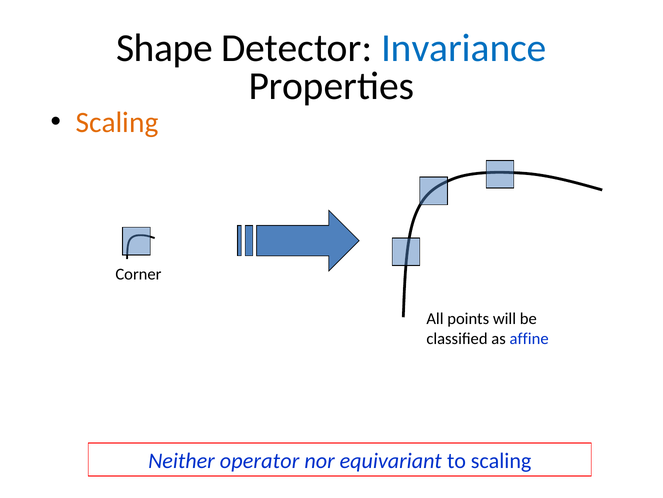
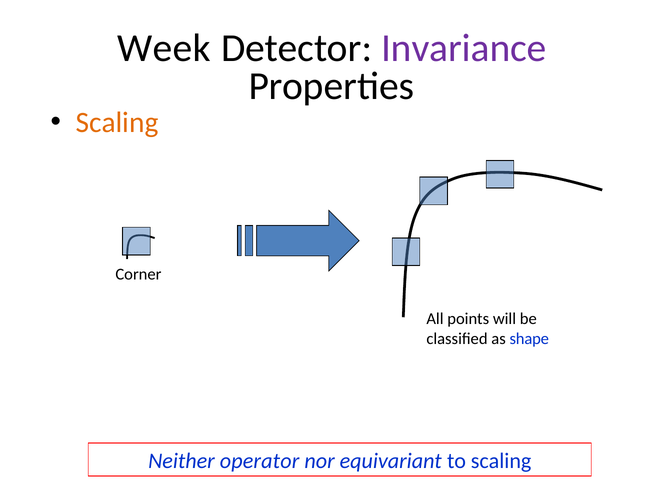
Shape: Shape -> Week (164, 48)
Invariance colour: blue -> purple (464, 48)
affine: affine -> shape (529, 338)
